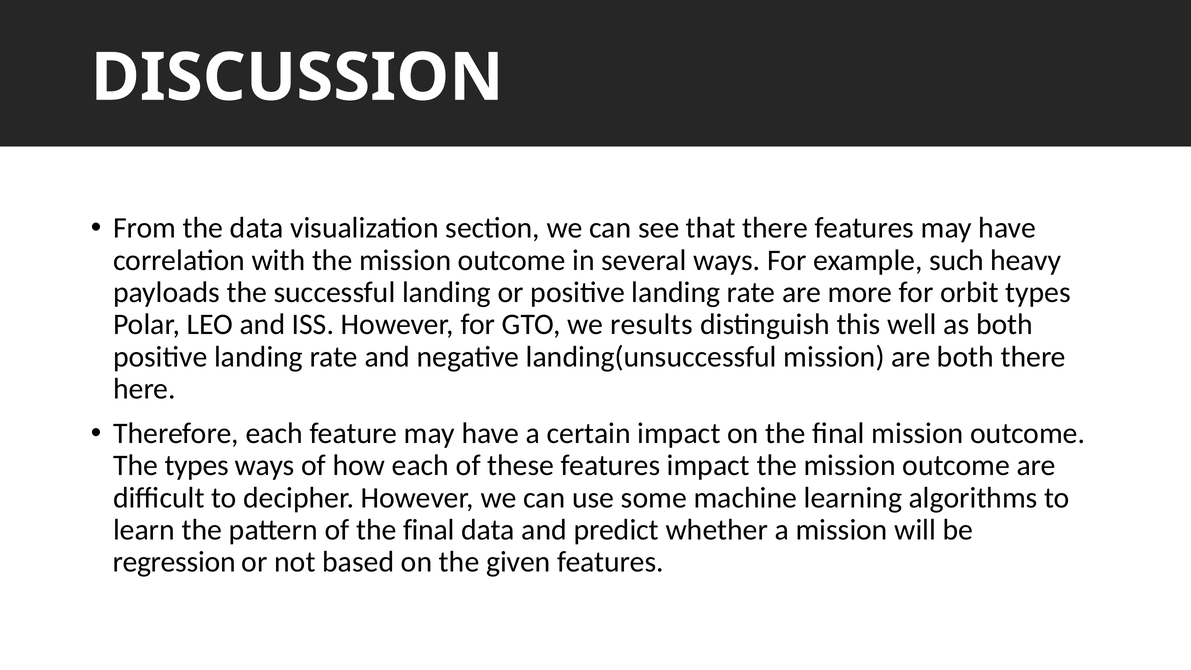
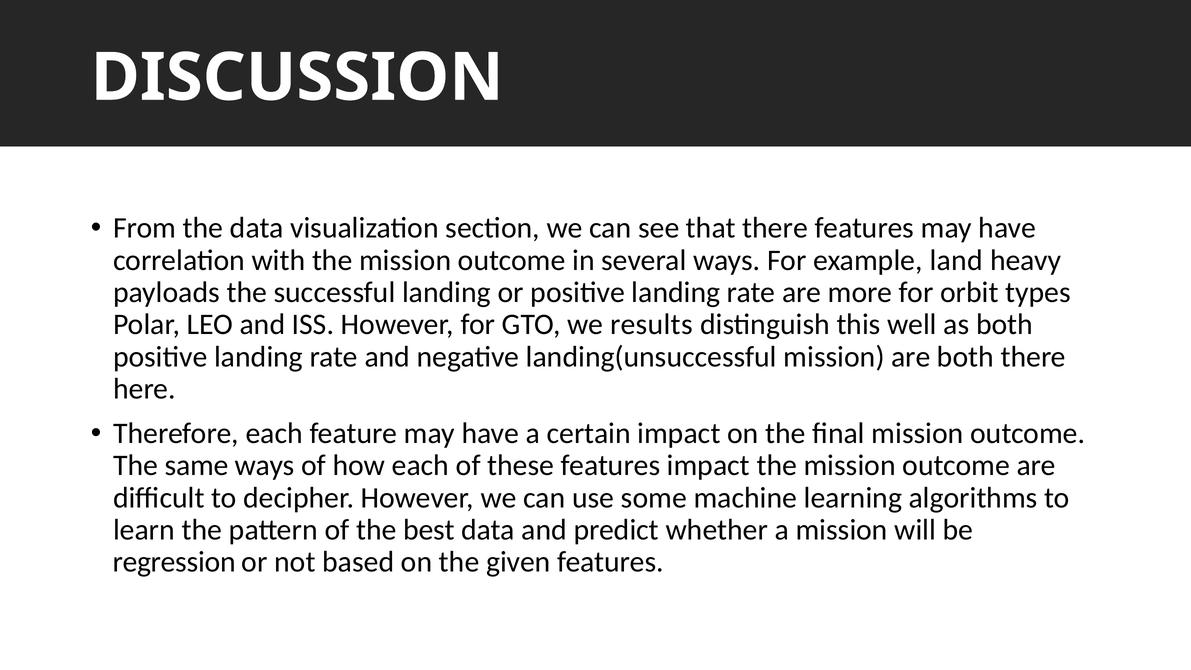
such: such -> land (956, 260)
The types: types -> same (197, 466)
of the final: final -> best (429, 530)
